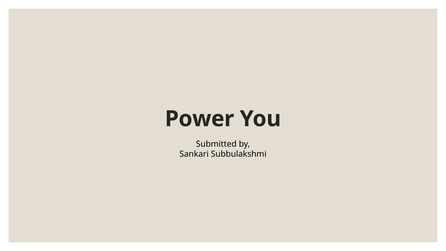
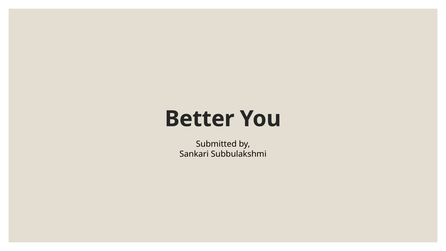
Power: Power -> Better (200, 119)
